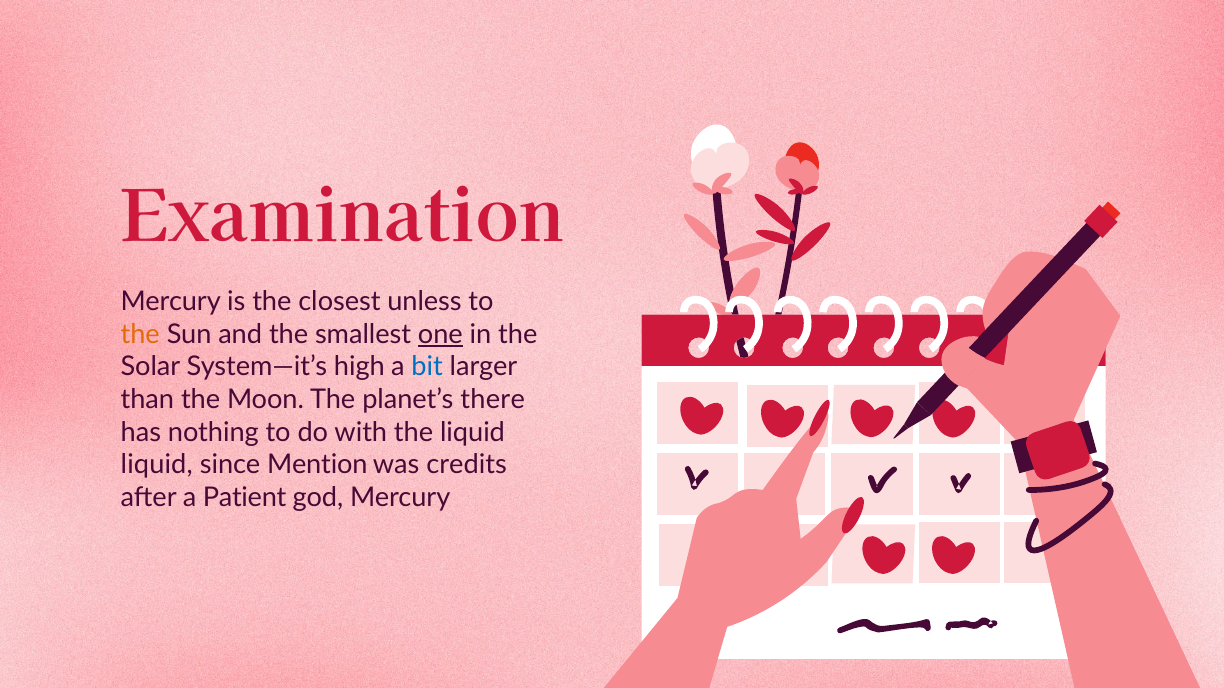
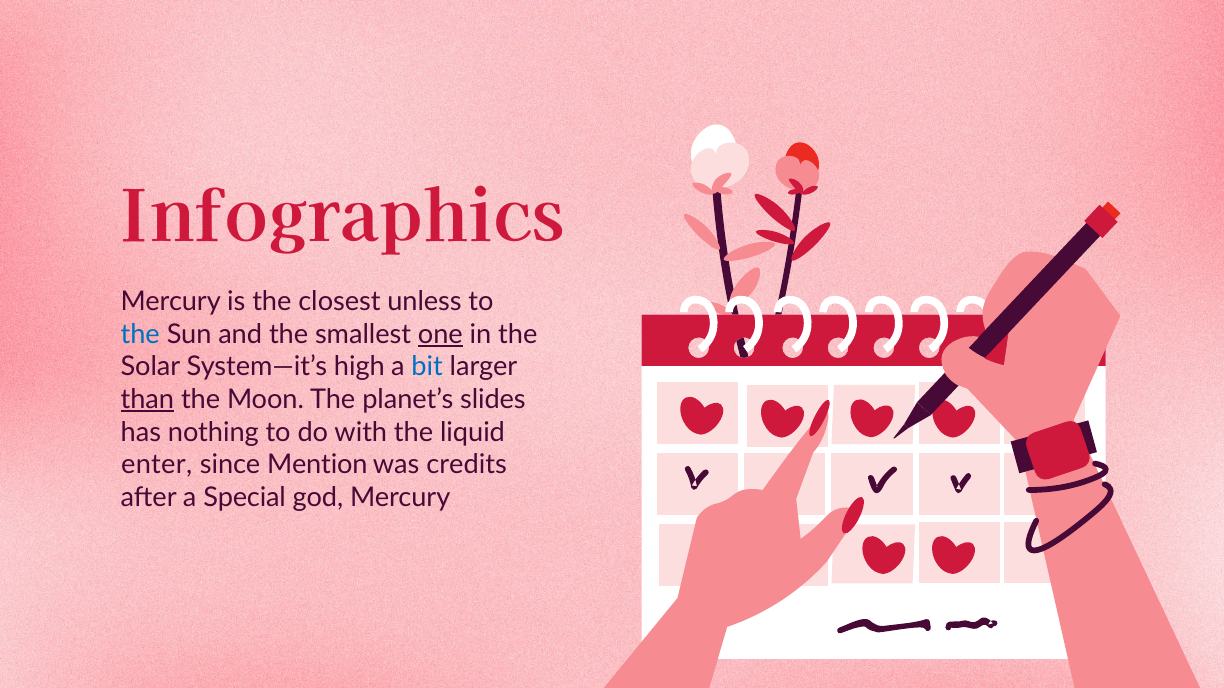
Examination: Examination -> Infographics (343, 218)
the colour: orange -> blue (140, 335)
than underline: none -> present (147, 400)
there: there -> slides (493, 400)
liquid: liquid -> enter (157, 465)
Patient: Patient -> Special (245, 498)
